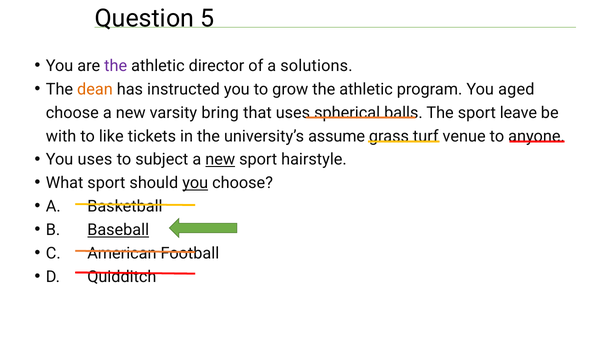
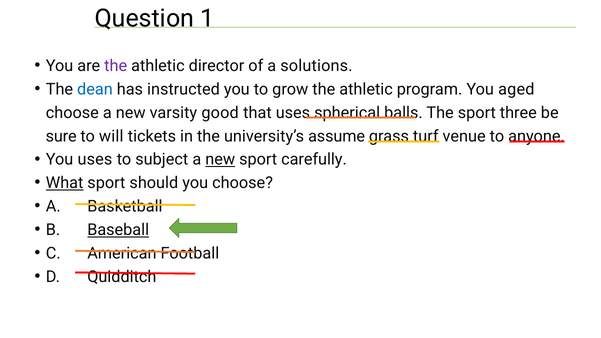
5: 5 -> 1 (207, 19)
dean colour: orange -> blue (95, 89)
bring: bring -> good (220, 113)
leave: leave -> three (518, 113)
with: with -> sure (61, 136)
like: like -> will (111, 136)
hairstyle: hairstyle -> carefully (314, 160)
What underline: none -> present (65, 183)
you underline: present -> none (195, 183)
